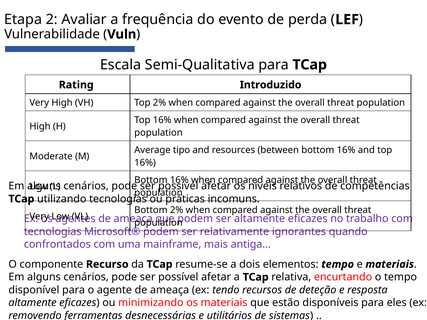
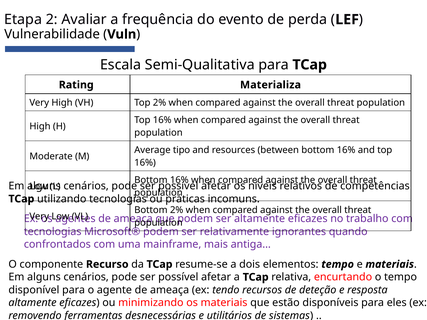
Introduzido: Introduzido -> Materializa (271, 85)
